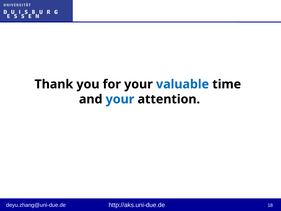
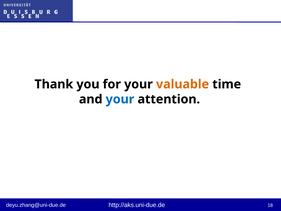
valuable colour: blue -> orange (183, 84)
